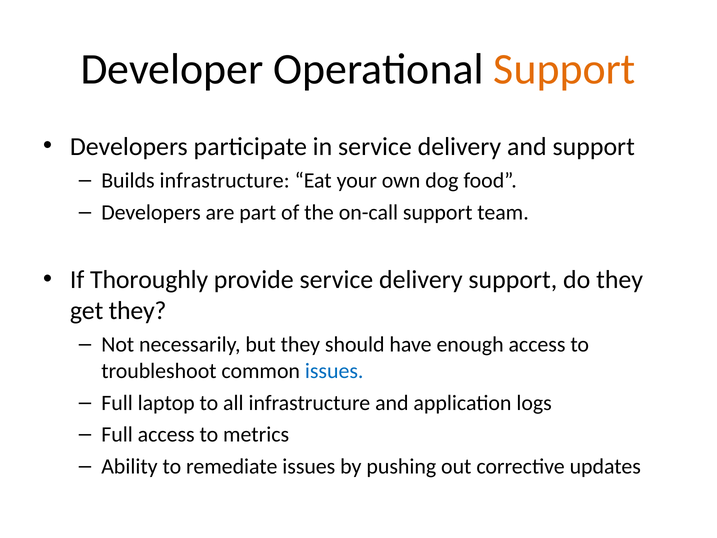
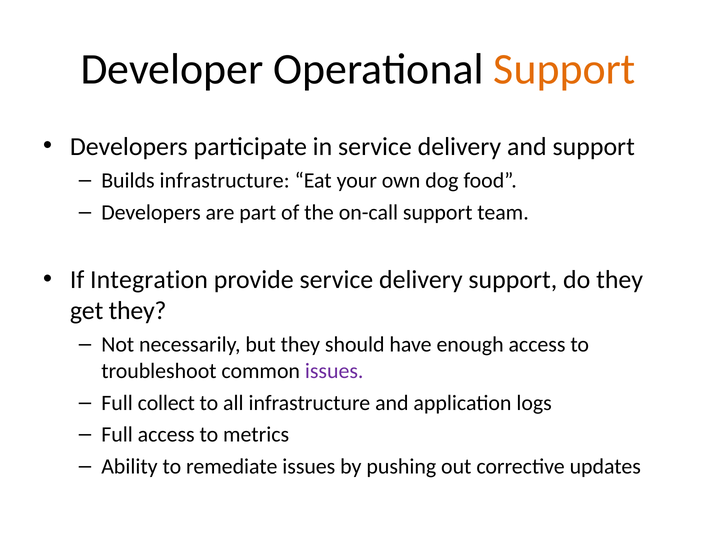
Thoroughly: Thoroughly -> Integration (149, 279)
issues colour: blue -> purple (334, 371)
laptop: laptop -> collect (166, 403)
